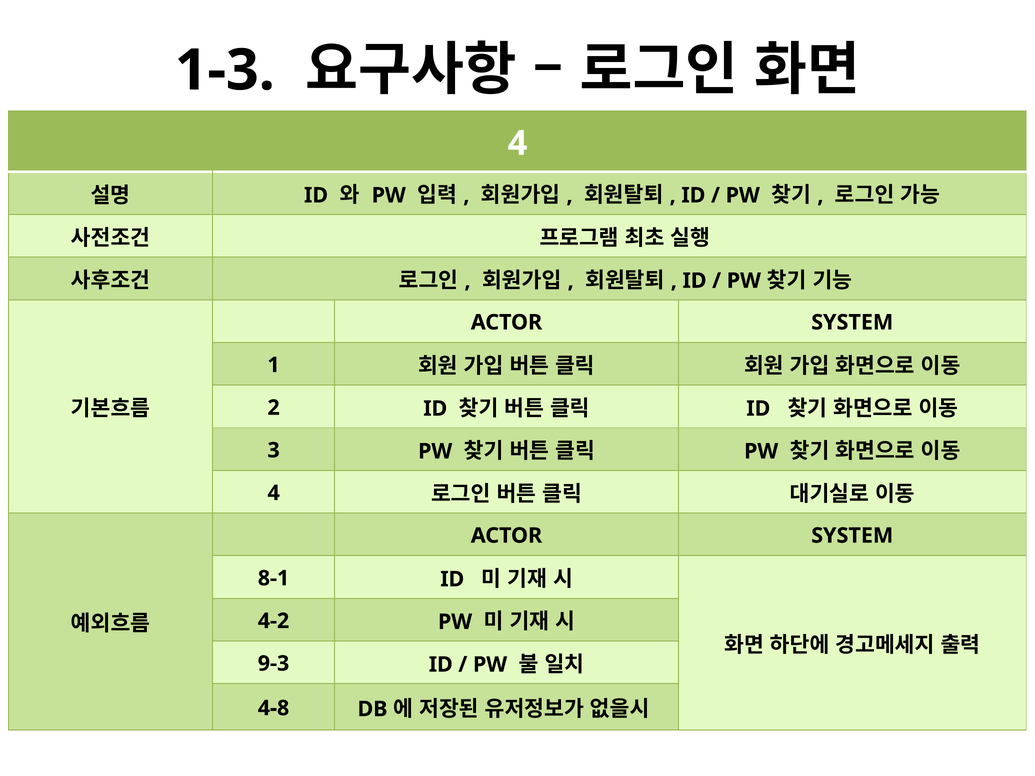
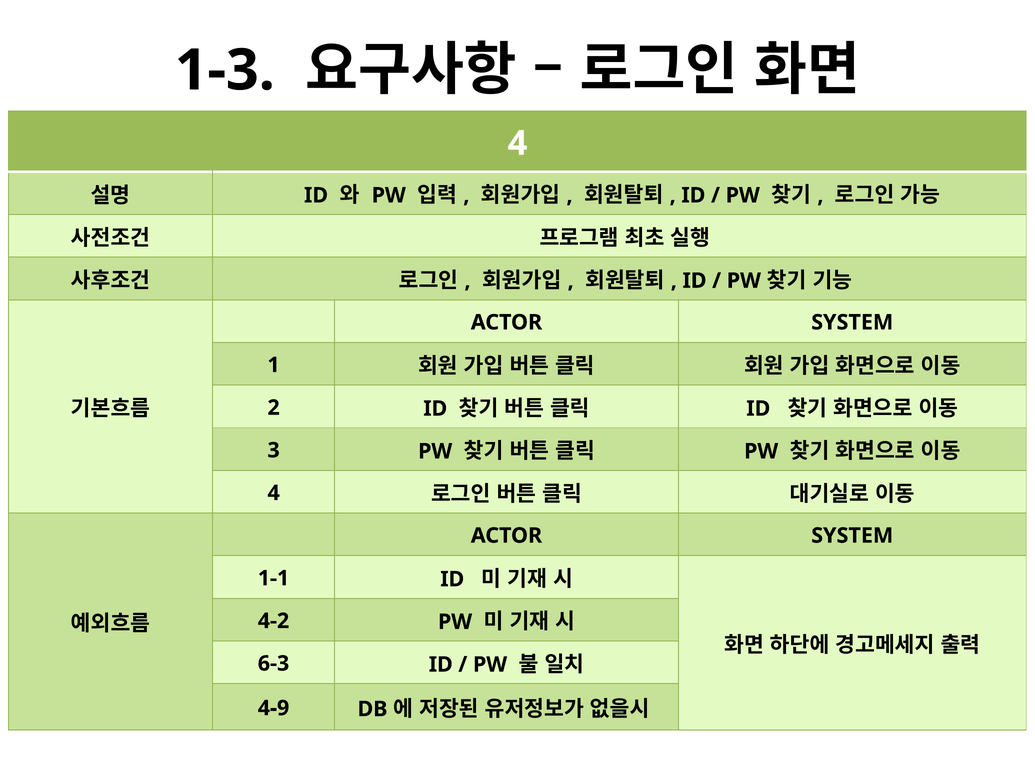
8-1: 8-1 -> 1-1 (274, 578)
9-3: 9-3 -> 6-3 (274, 664)
4-8: 4-8 -> 4-9 (274, 708)
